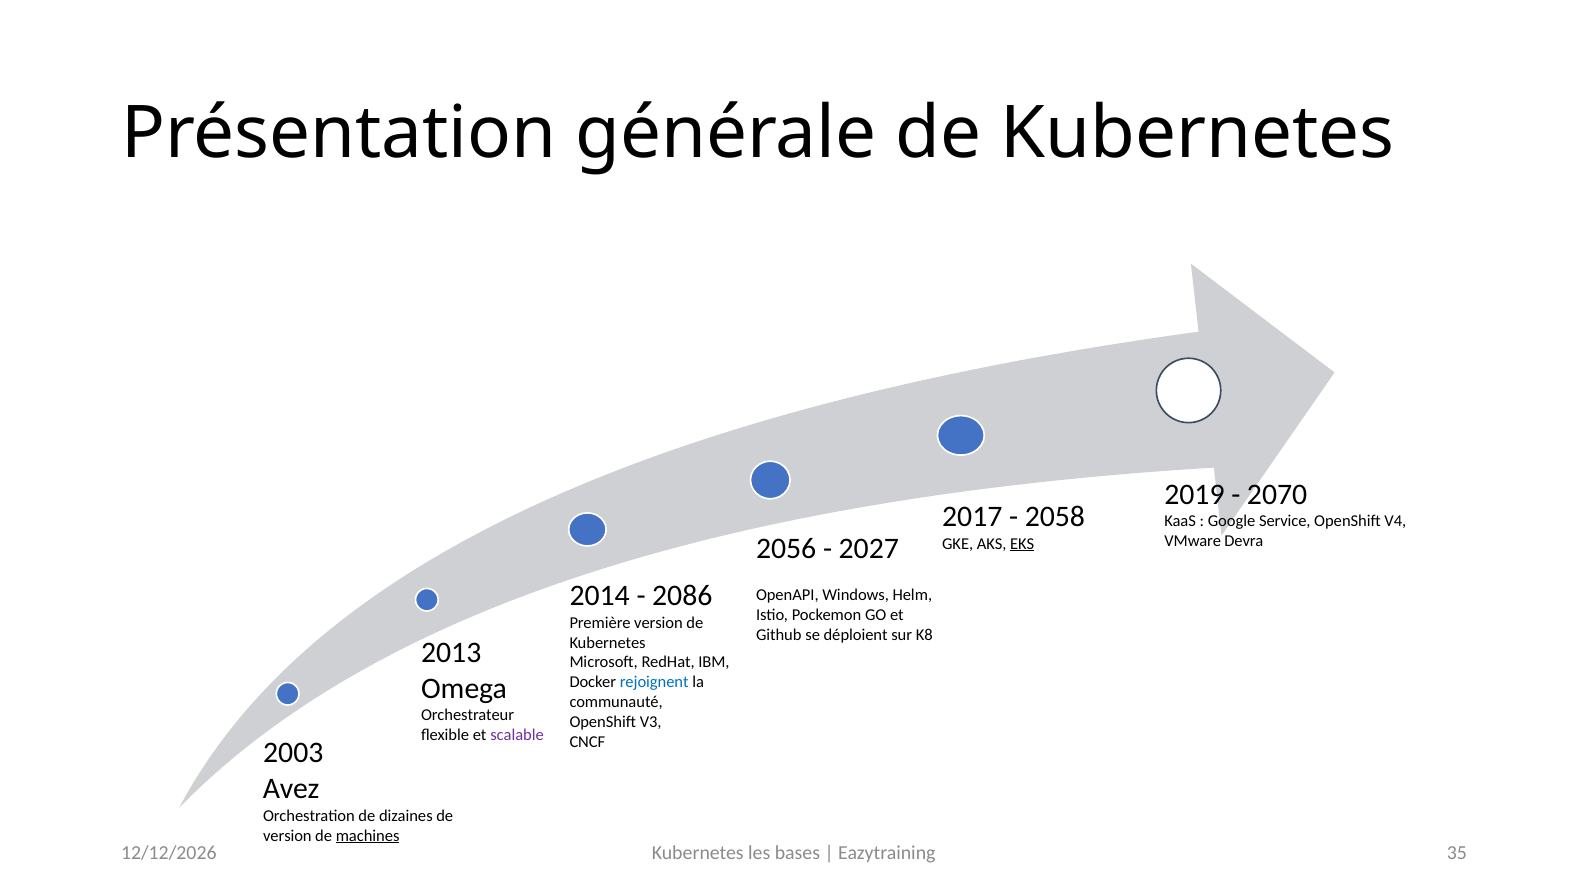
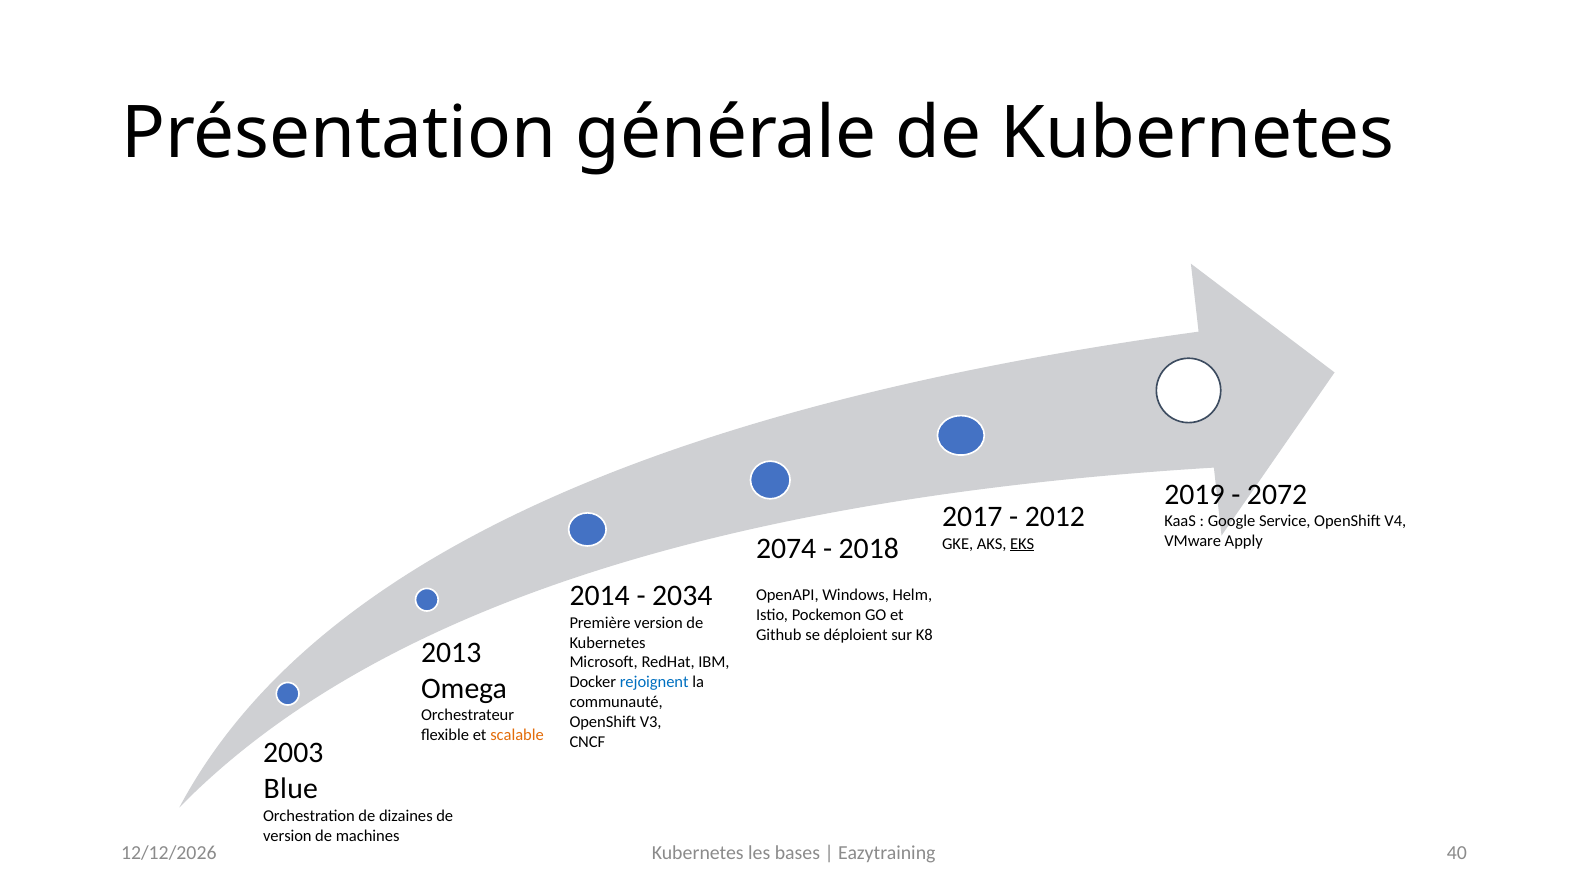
2070: 2070 -> 2072 (1277, 495)
2058: 2058 -> 2012 (1055, 517)
Devra: Devra -> Apply (1244, 542)
2056: 2056 -> 2074 (786, 549)
2027: 2027 -> 2018 (869, 549)
2086: 2086 -> 2034 (682, 596)
scalable colour: purple -> orange (517, 736)
Avez: Avez -> Blue (291, 789)
machines underline: present -> none (368, 836)
35: 35 -> 40 (1457, 853)
